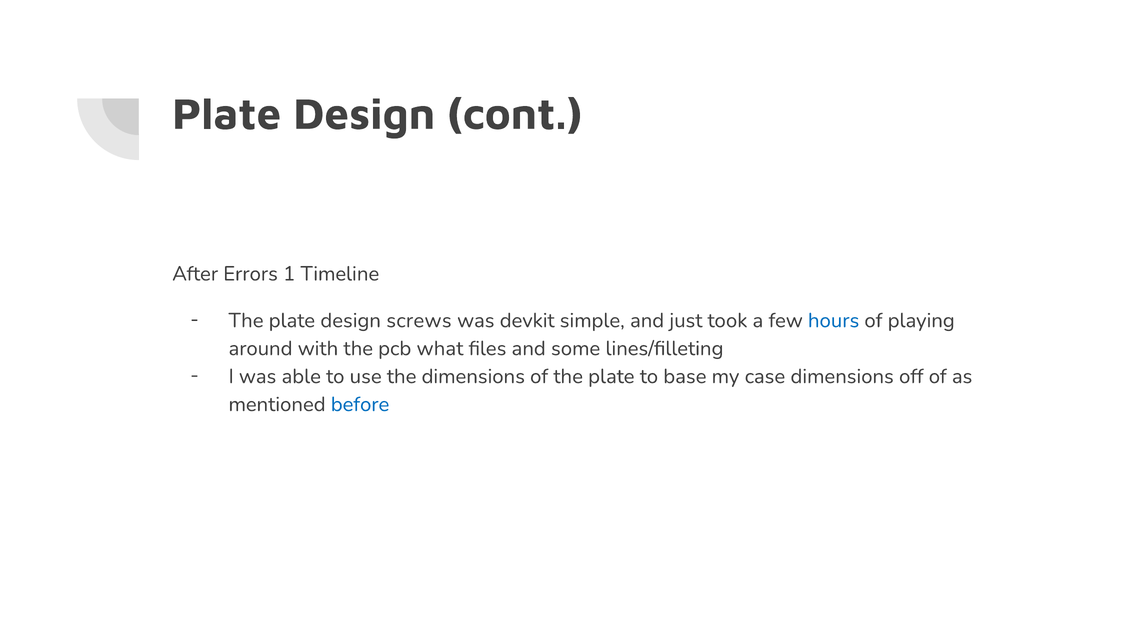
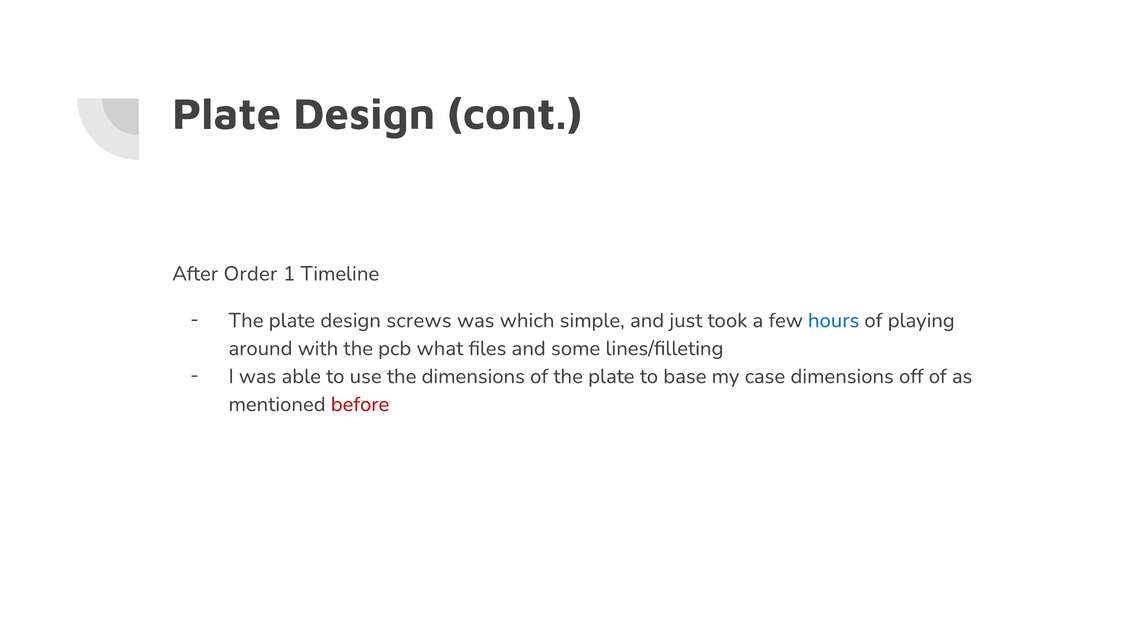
Errors: Errors -> Order (250, 274)
devkit: devkit -> which (527, 321)
before colour: blue -> red (360, 405)
